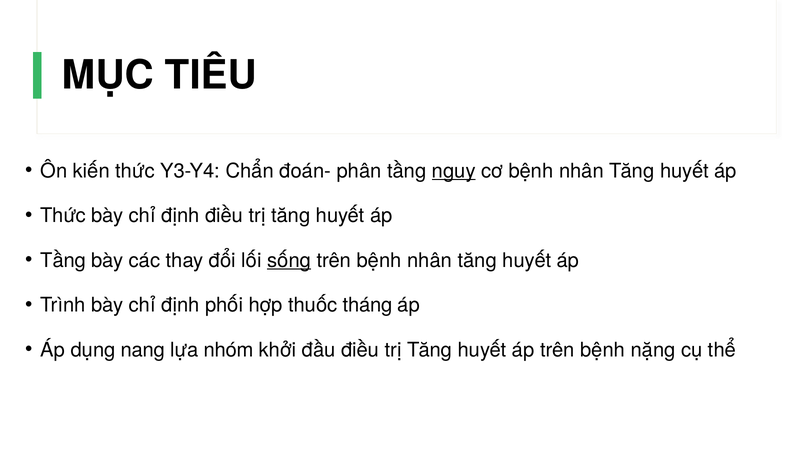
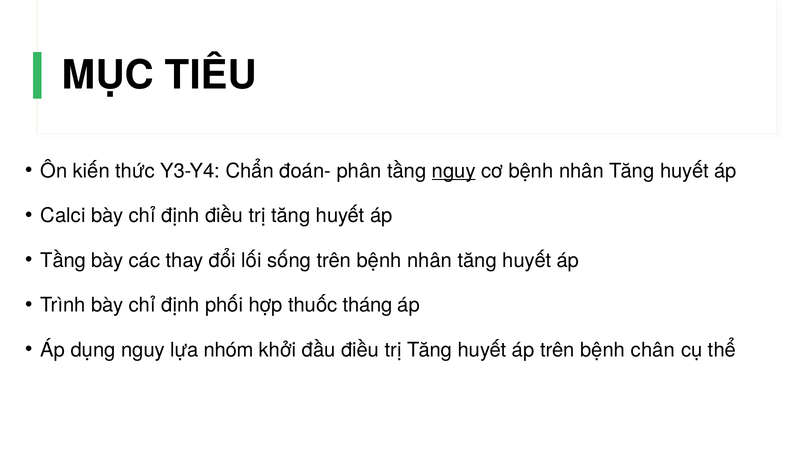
Thức: Thức -> Calci (63, 216)
sống underline: present -> none (289, 260)
dụng nang: nang -> nguy (143, 350)
nặng: nặng -> chân (653, 350)
